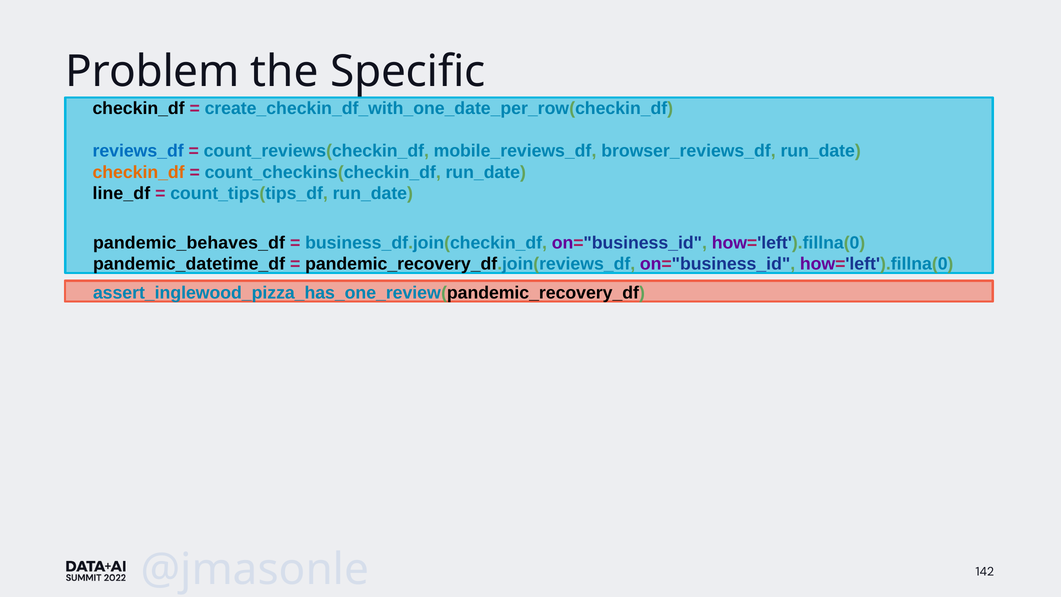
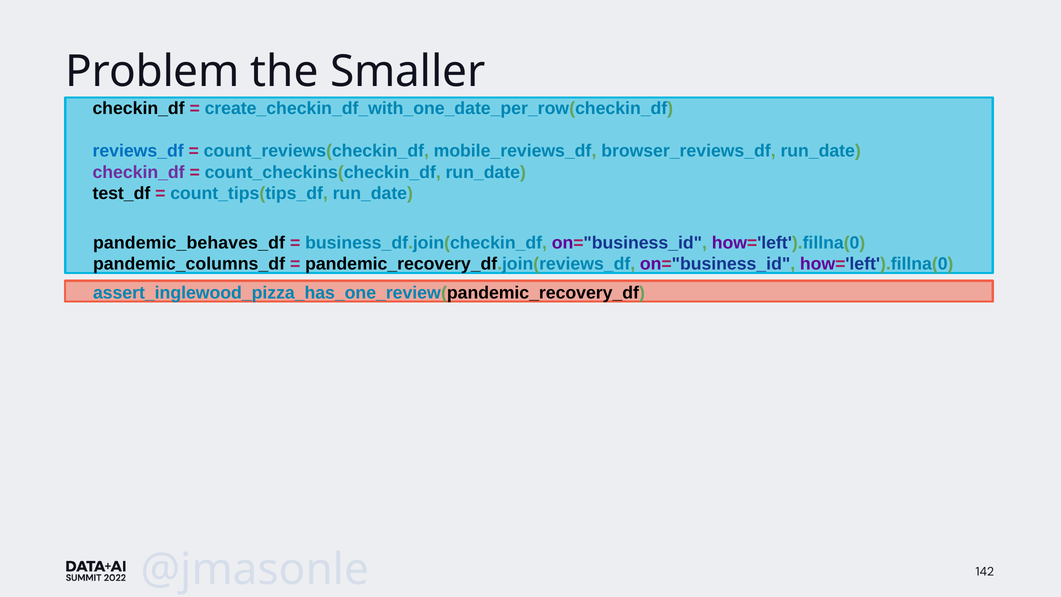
Specific: Specific -> Smaller (408, 72)
checkin_df colour: orange -> purple (139, 172)
line_df: line_df -> test_df (121, 193)
pandemic_datetime_df: pandemic_datetime_df -> pandemic_columns_df (189, 264)
